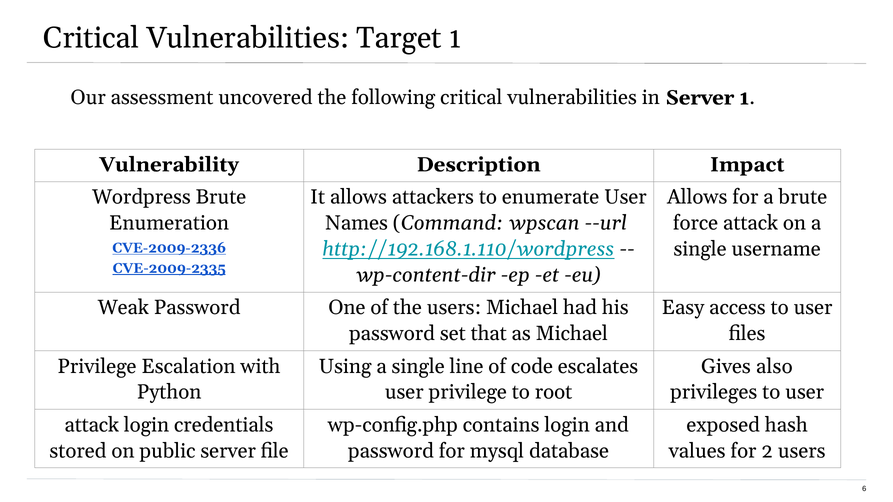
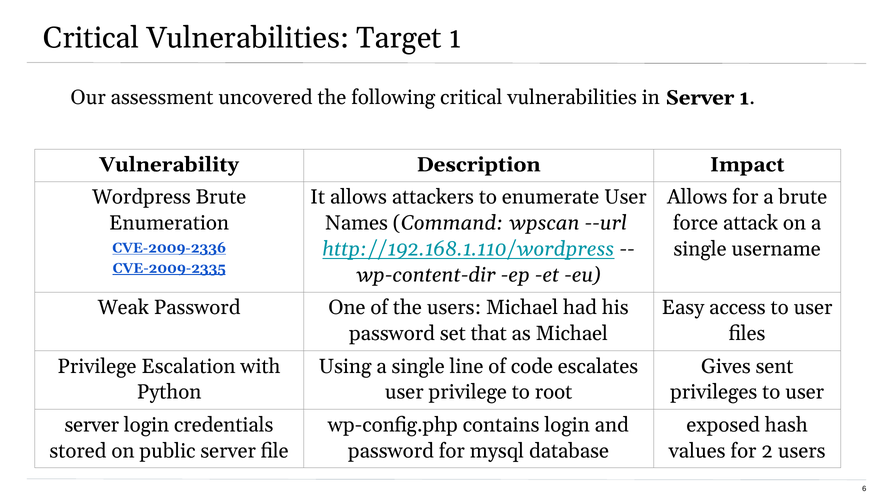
also: also -> sent (775, 367)
attack: attack -> server (92, 425)
